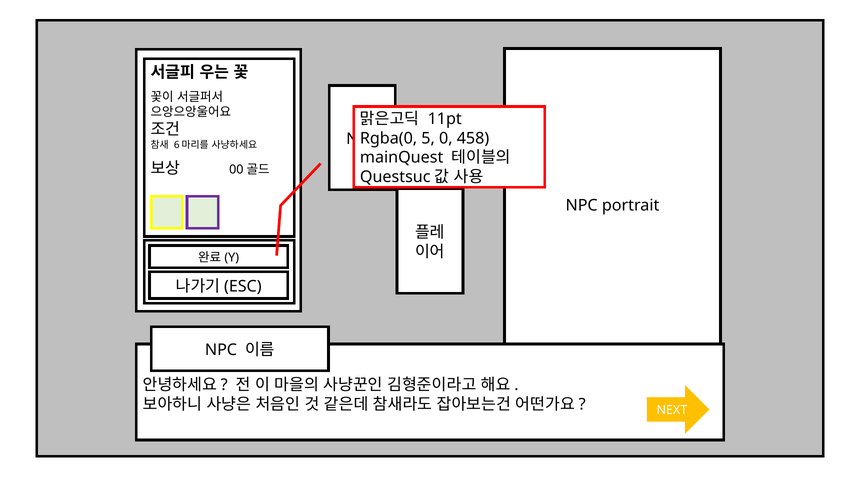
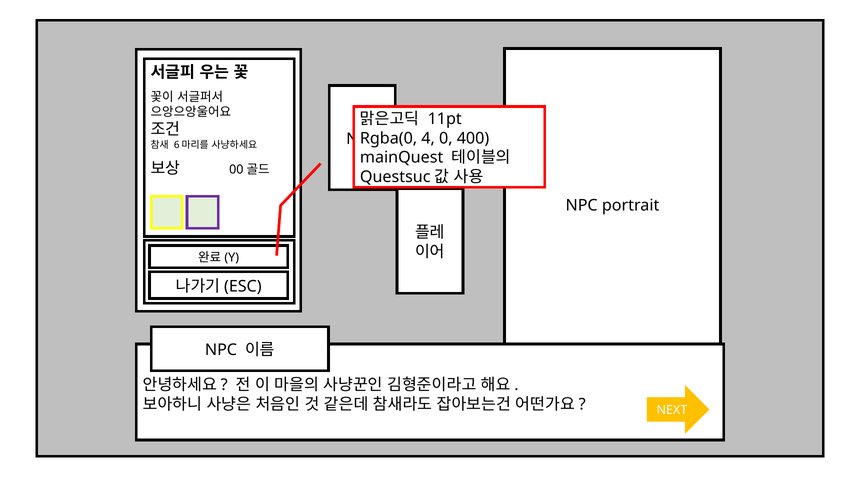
5: 5 -> 4 (428, 138)
458: 458 -> 400 (473, 138)
